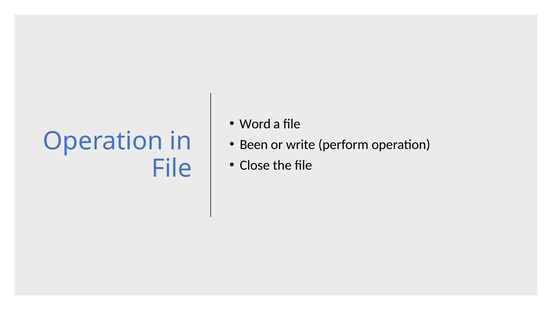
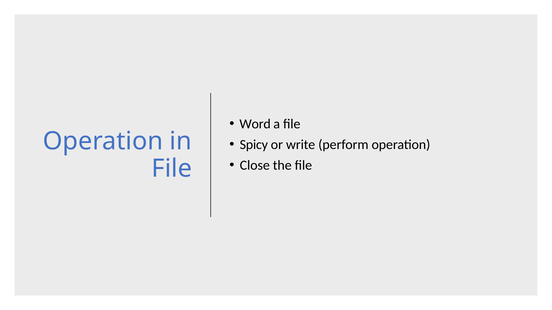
Been: Been -> Spicy (254, 145)
